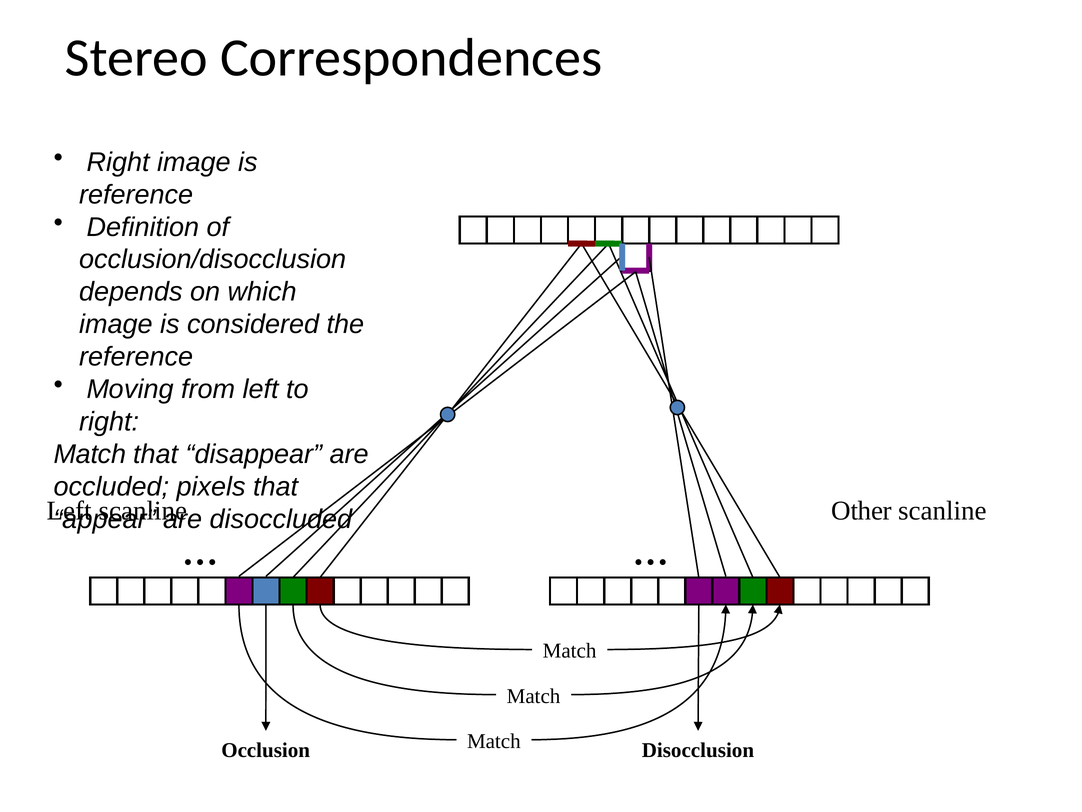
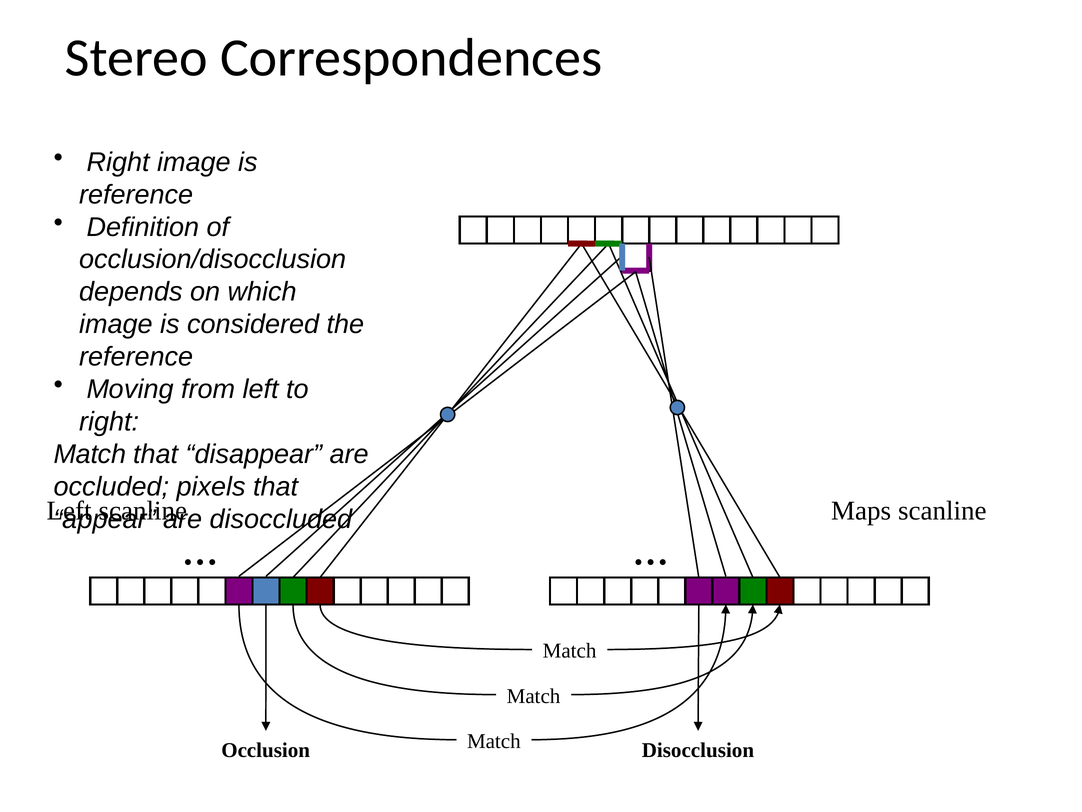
Other: Other -> Maps (861, 510)
